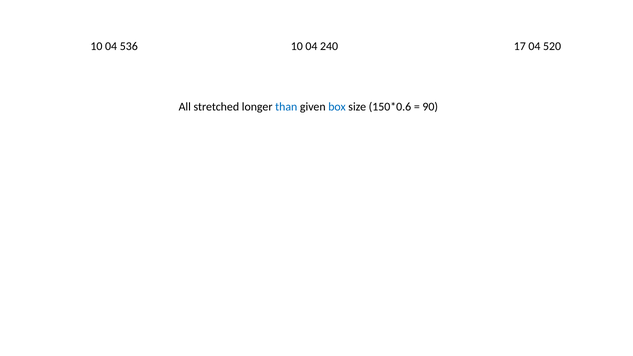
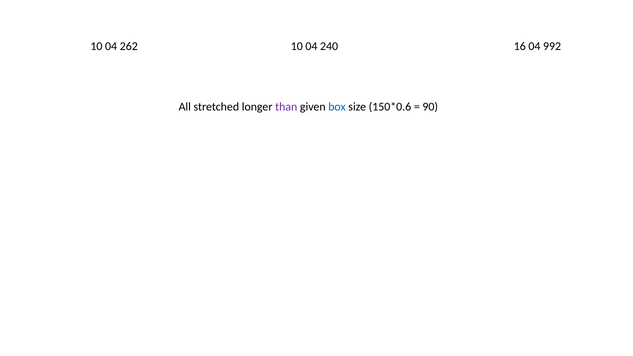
536: 536 -> 262 (129, 46)
17: 17 -> 16 (520, 46)
520: 520 -> 992 (552, 46)
than colour: blue -> purple (286, 107)
